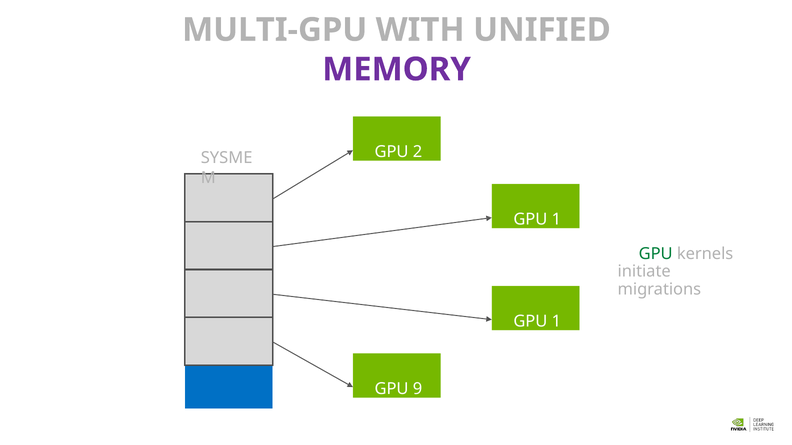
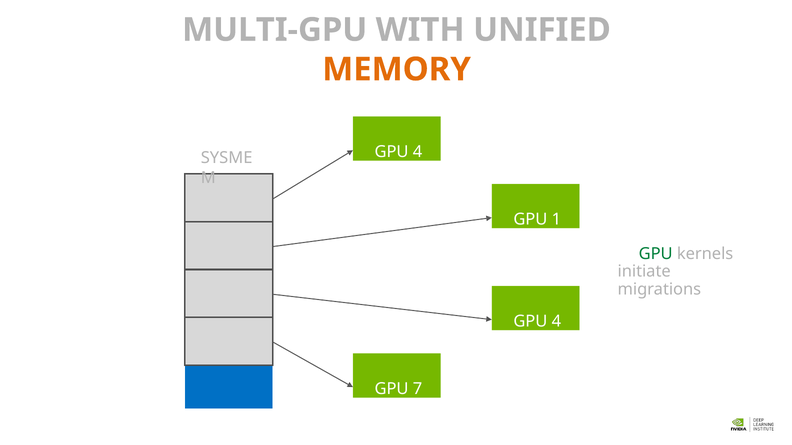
MEMORY colour: purple -> orange (397, 70)
2: 2 -> 4 (418, 152)
1: 1 -> 4 (556, 322)
9: 9 -> 7 (418, 389)
